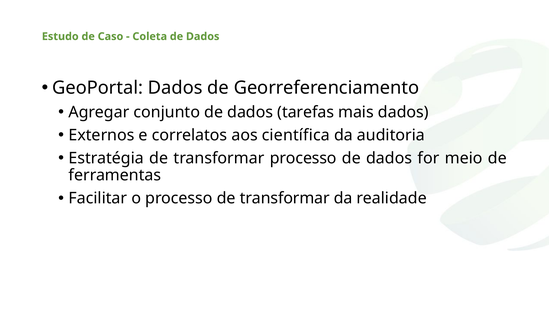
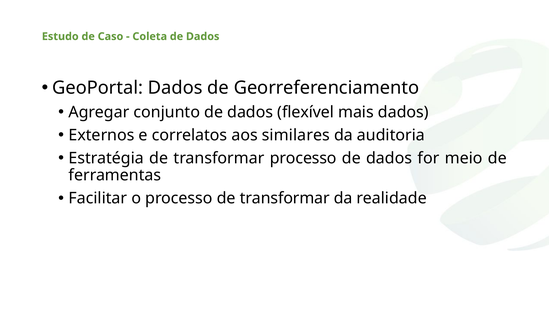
tarefas: tarefas -> flexível (306, 112)
científica: científica -> similares (296, 135)
